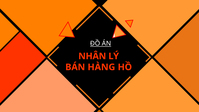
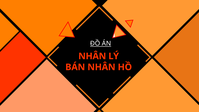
BÁN HÀNG: HÀNG -> NHÂN (101, 67)
